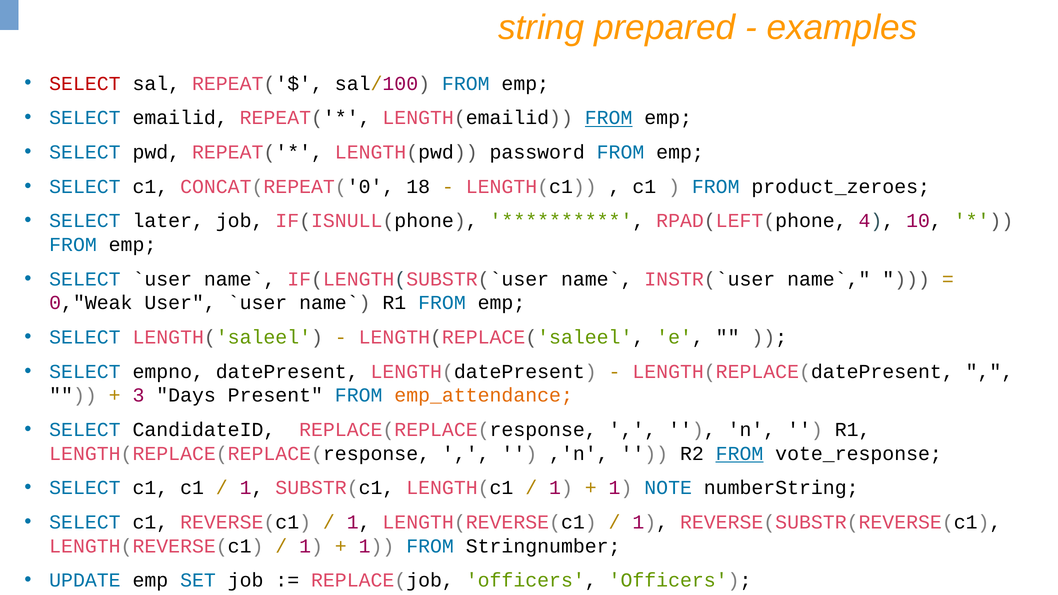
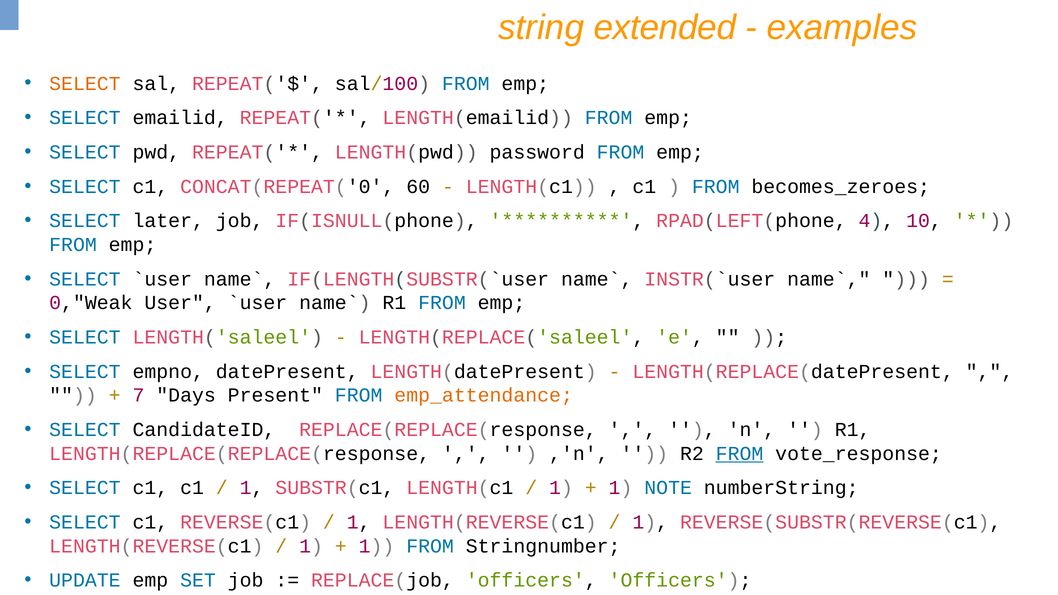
prepared: prepared -> extended (665, 28)
SELECT colour: red -> orange (85, 84)
FROM underline: present -> none (609, 118)
18: 18 -> 60 (418, 187)
product_zeroes: product_zeroes -> becomes_zeroes (841, 187)
3: 3 -> 7 (138, 395)
